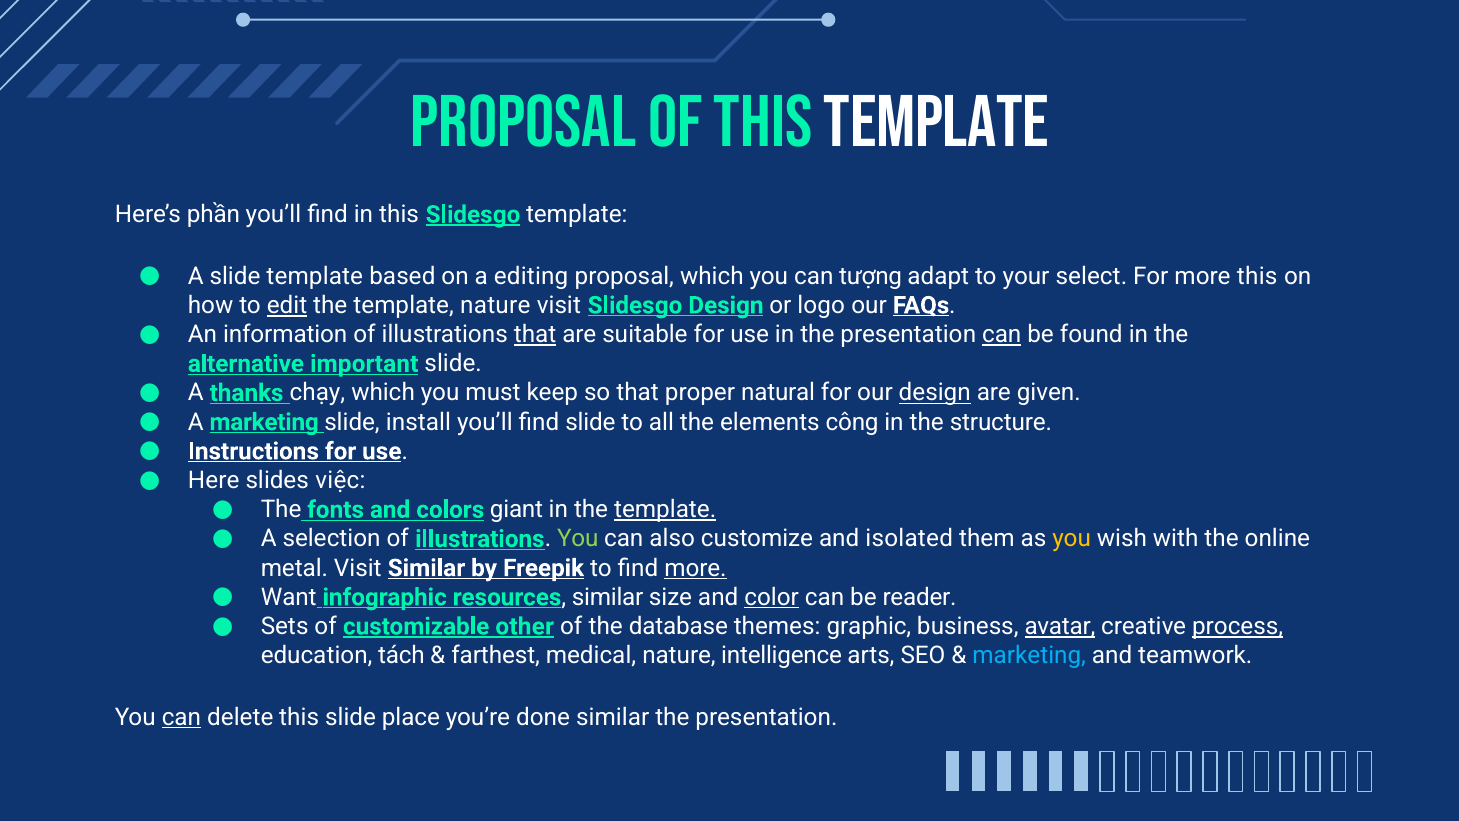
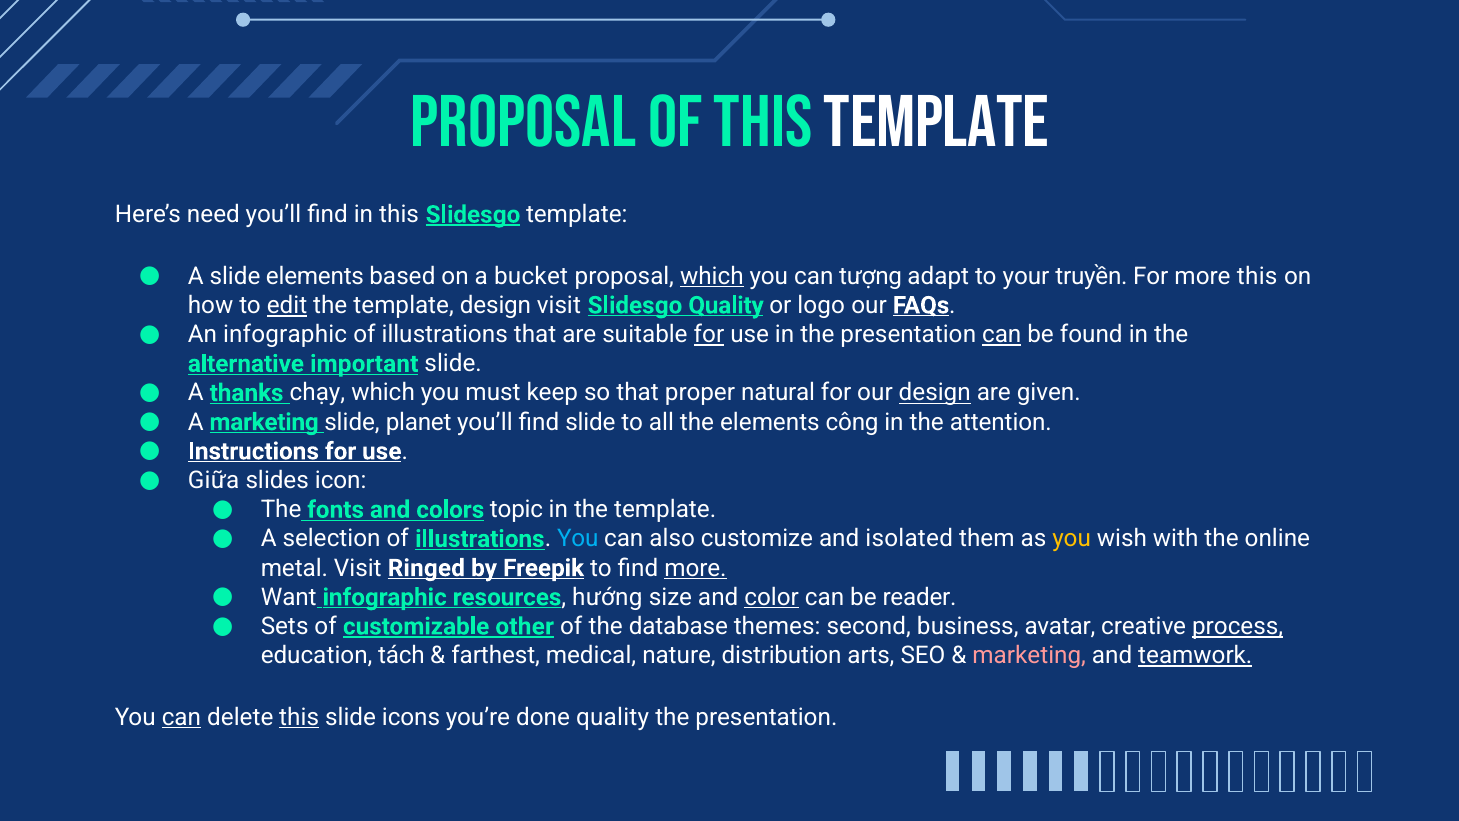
phần: phần -> need (213, 215)
slide template: template -> elements (315, 276)
editing: editing -> bucket (531, 276)
which underline: none -> present (712, 276)
select: select -> truyền (1091, 276)
template nature: nature -> design (496, 305)
Slidesgo Design: Design -> Quality (726, 305)
An information: information -> infographic (285, 334)
that underline: present -> none (535, 334)
for underline: none -> present (709, 334)
install: install -> planet (419, 422)
structure: structure -> attention (1001, 422)
Here: Here -> Giữa (214, 480)
việc: việc -> icon (341, 480)
giant: giant -> topic (517, 510)
template underline: present -> none (665, 510)
You colour: light green -> light blue (578, 539)
Visit Similar: Similar -> Ringed (426, 568)
resources similar: similar -> hướng (607, 597)
graphic: graphic -> second (869, 626)
avatar underline: present -> none (1060, 626)
intelligence: intelligence -> distribution (782, 655)
marketing colour: light blue -> pink (1029, 655)
teamwork underline: none -> present (1195, 655)
this underline: none -> present (299, 717)
place: place -> icons (411, 717)
done similar: similar -> quality (613, 717)
